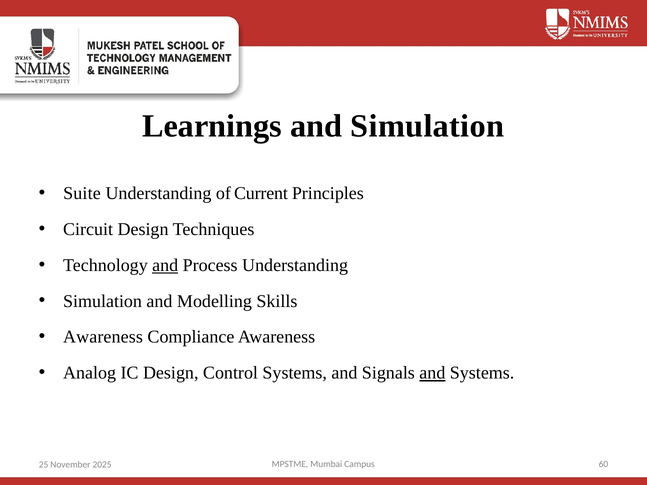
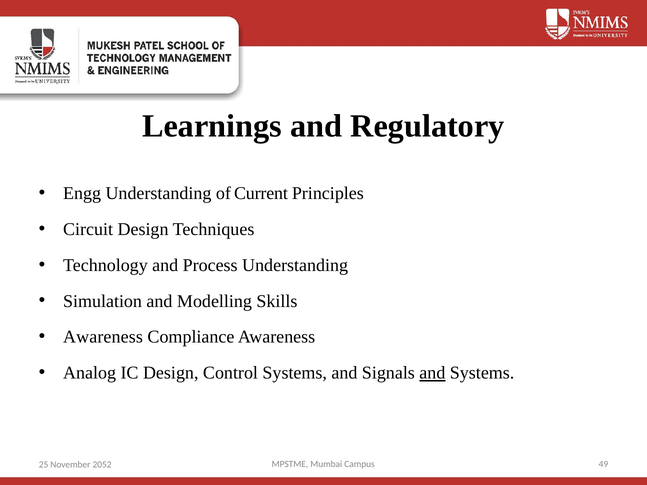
and Simulation: Simulation -> Regulatory (427, 126)
Suite: Suite -> Engg (82, 193)
and underline: present -> none (165, 265)
2025: 2025 -> 2052 (102, 465)
60: 60 -> 49 (603, 464)
